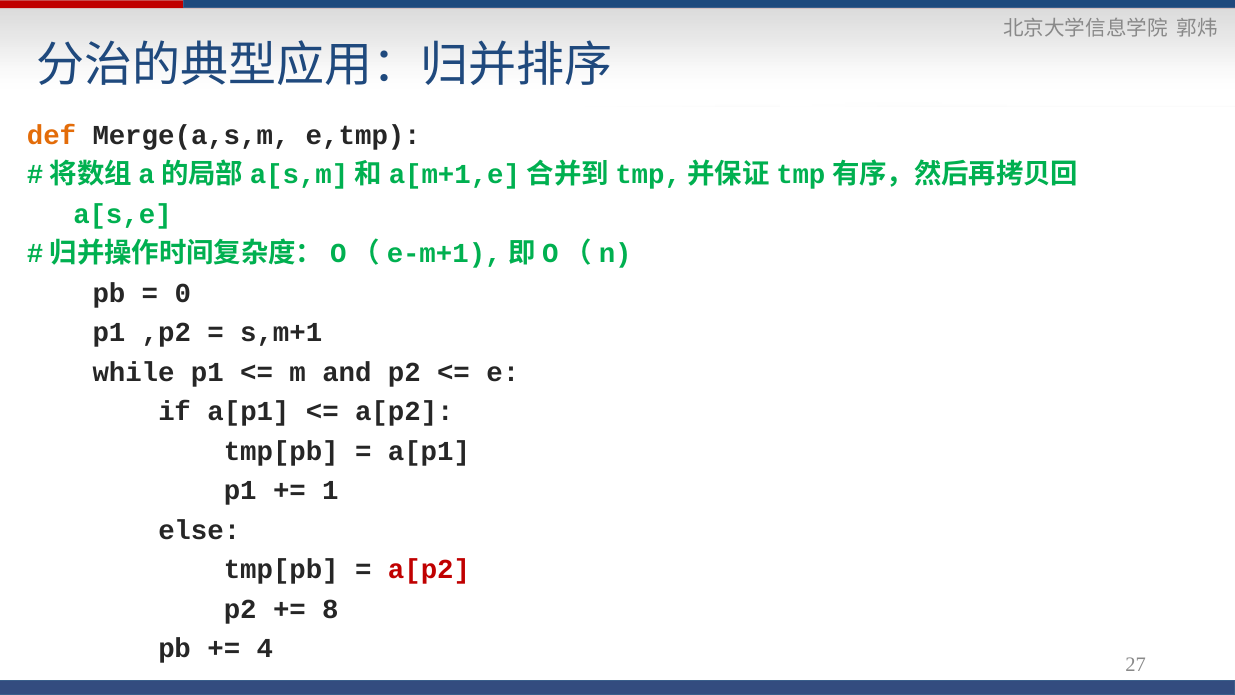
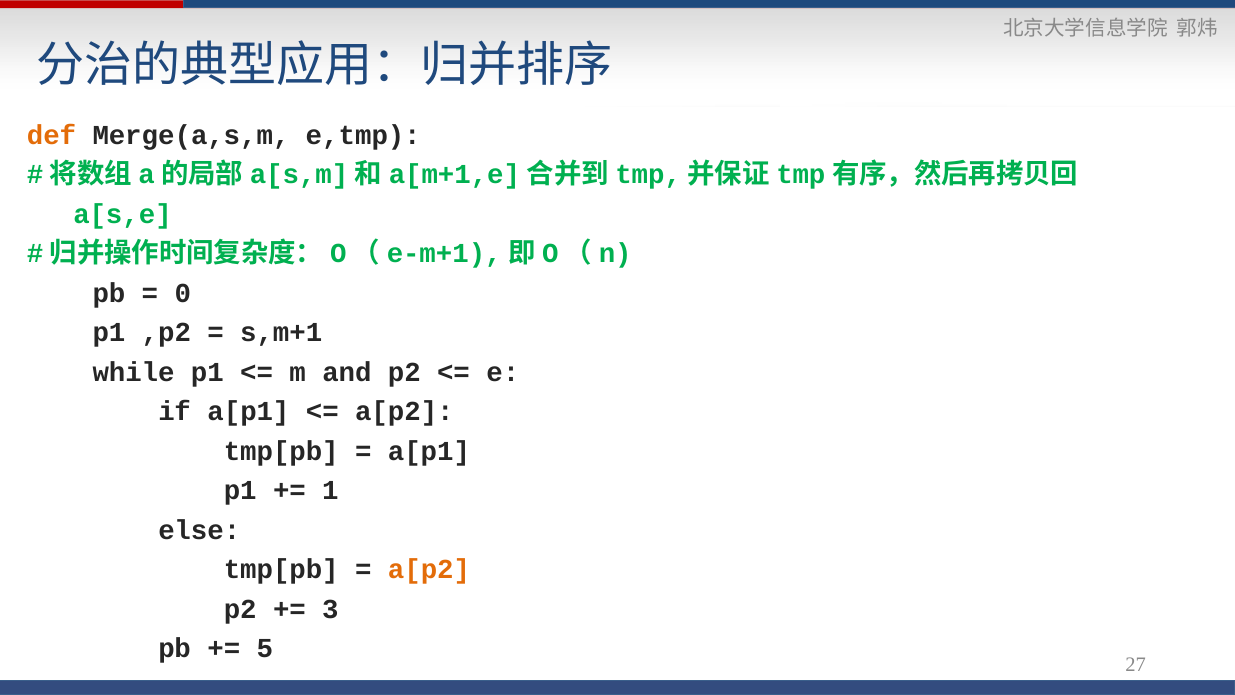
a[p2 colour: red -> orange (429, 570)
8: 8 -> 3 (330, 609)
4: 4 -> 5 (265, 649)
